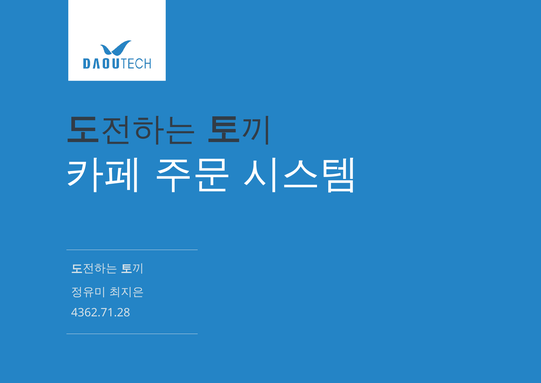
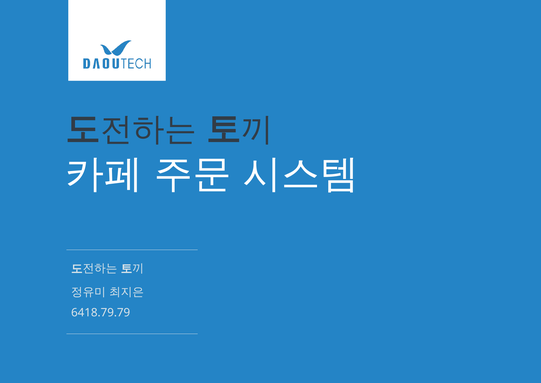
4362.71.28: 4362.71.28 -> 6418.79.79 (101, 312)
